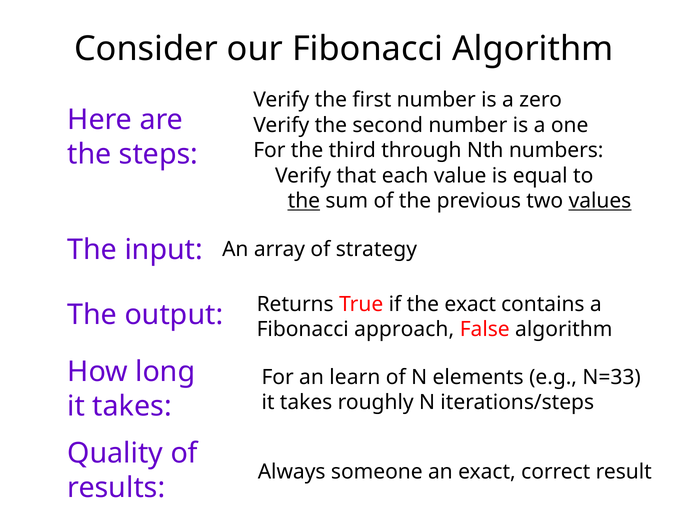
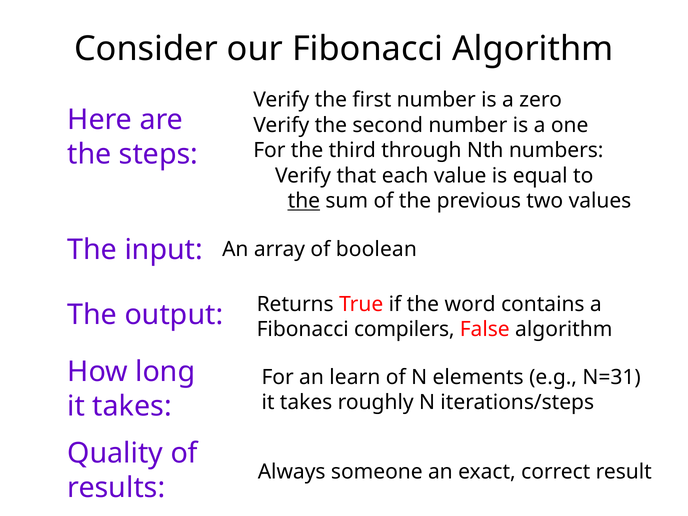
values underline: present -> none (600, 201)
strategy: strategy -> boolean (376, 250)
the exact: exact -> word (470, 304)
approach: approach -> compilers (404, 329)
N=33: N=33 -> N=31 (612, 377)
